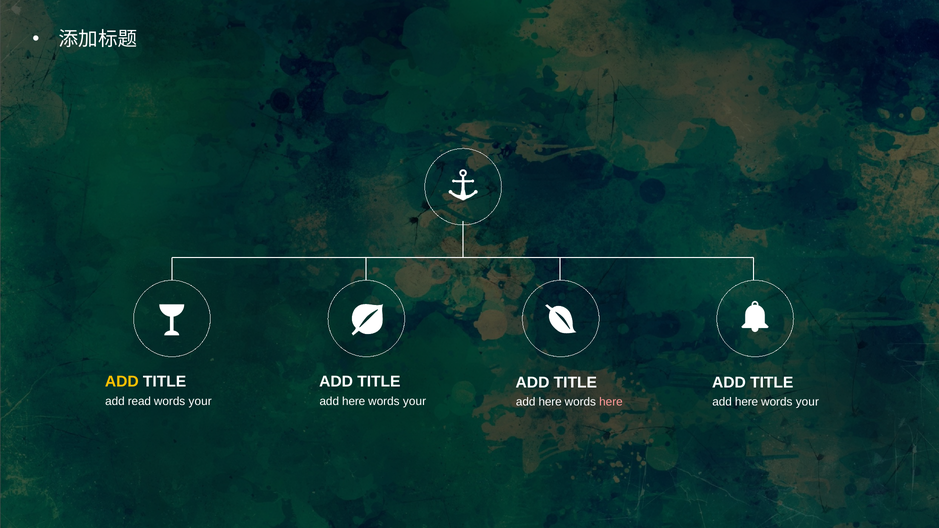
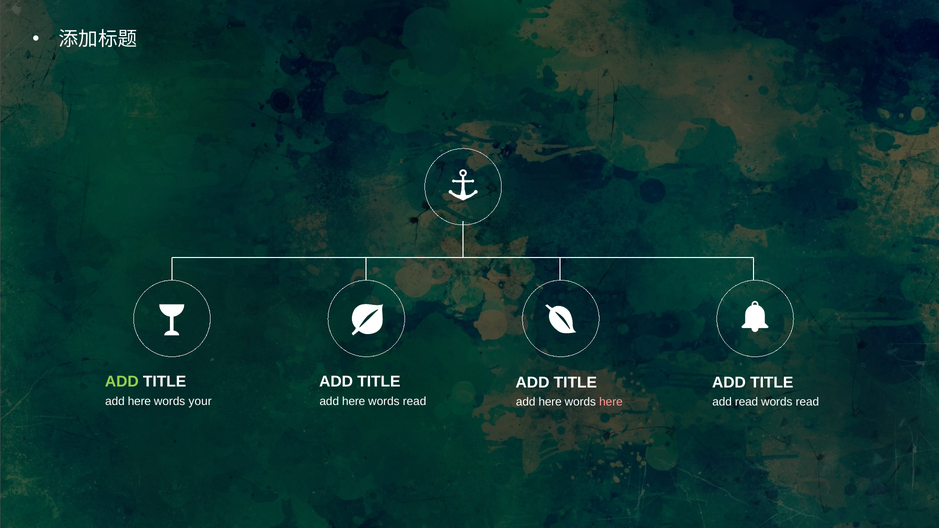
ADD colour: yellow -> light green (122, 382)
read: read -> here (139, 401)
your: your -> read (415, 401)
here: here -> read (747, 402)
your: your -> read (807, 402)
